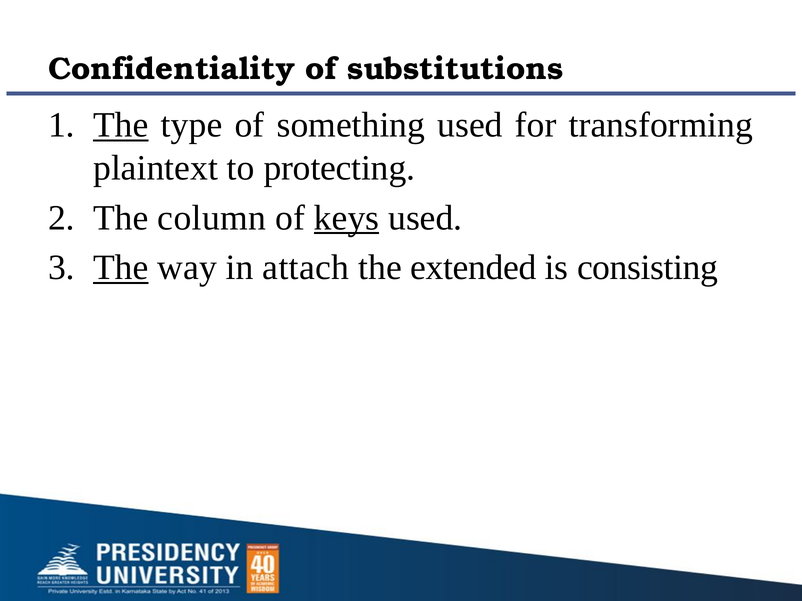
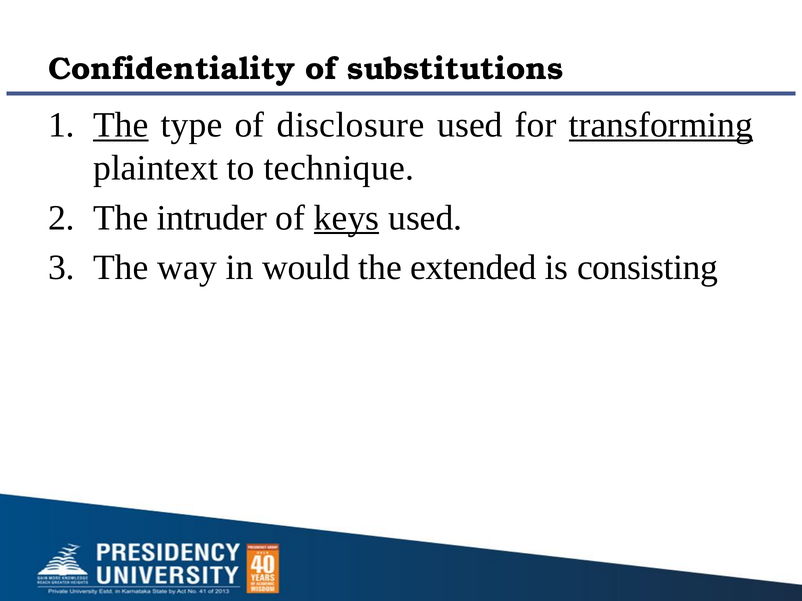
something: something -> disclosure (351, 125)
transforming underline: none -> present (661, 125)
protecting: protecting -> technique (339, 168)
column: column -> intruder (212, 218)
The underline: present -> none (121, 268)
attach: attach -> would (306, 268)
